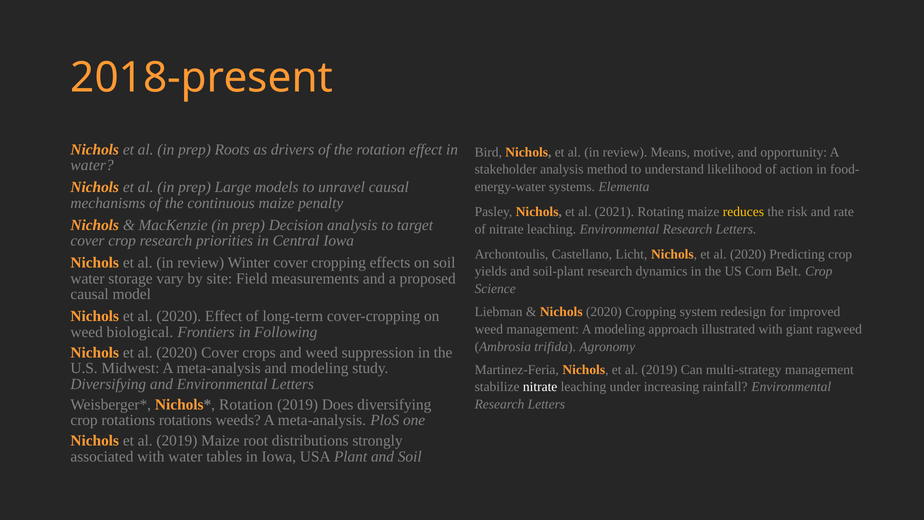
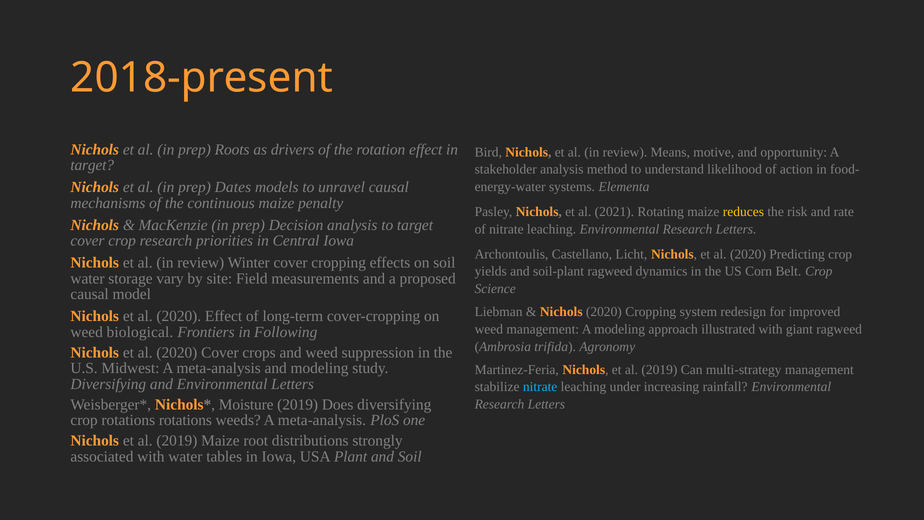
water: water -> target (92, 165)
Large: Large -> Dates (233, 187)
soil-plant research: research -> ragweed (610, 271)
nitrate colour: white -> light blue (540, 387)
Rotation: Rotation -> Moisture (246, 404)
